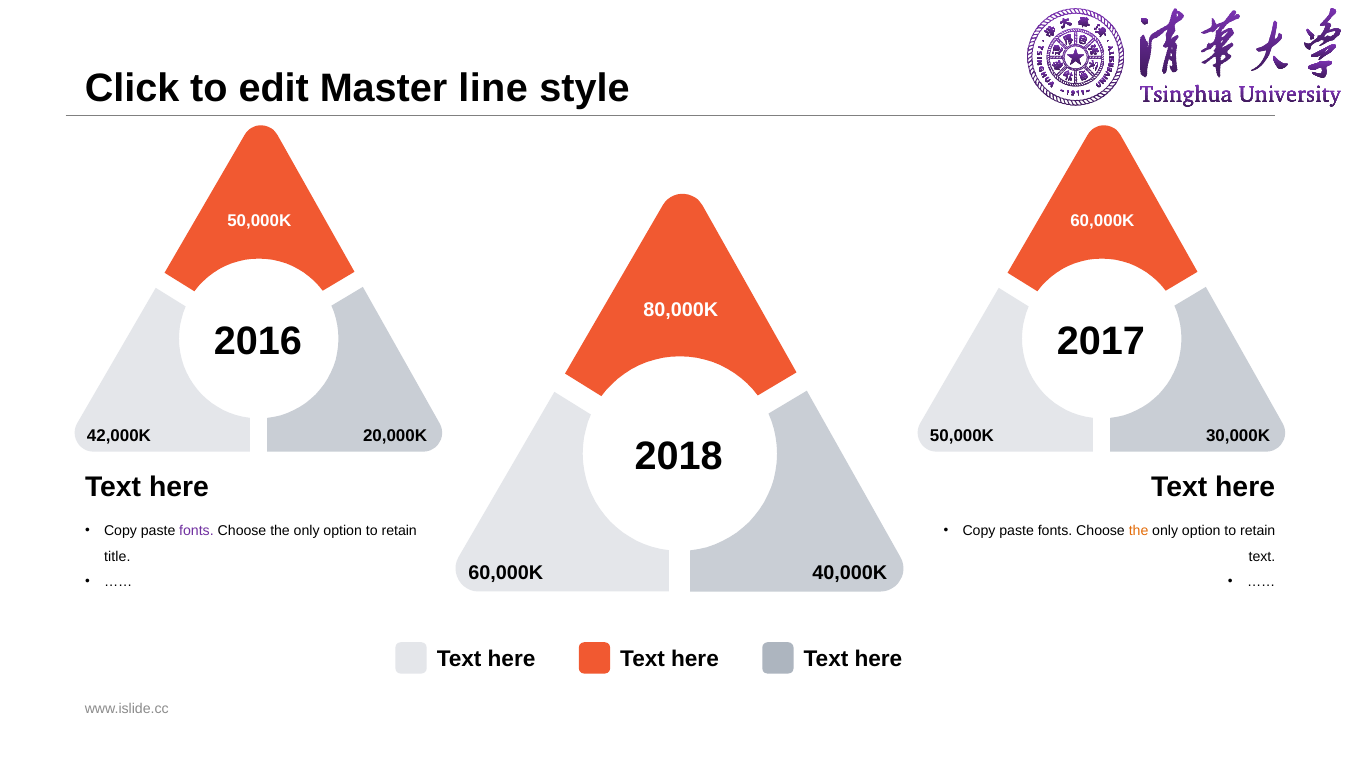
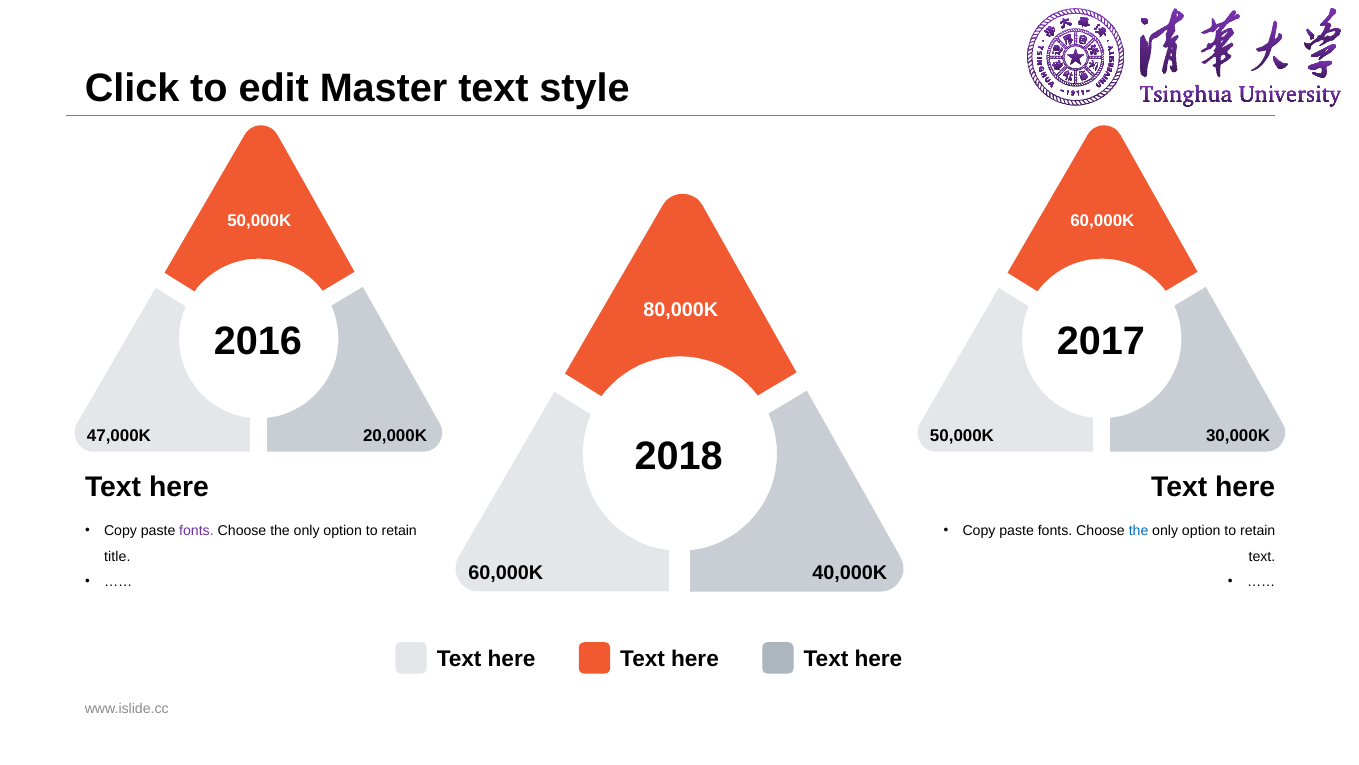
Master line: line -> text (493, 88)
42,000K: 42,000K -> 47,000K (119, 436)
the colour: orange -> blue (1139, 531)
